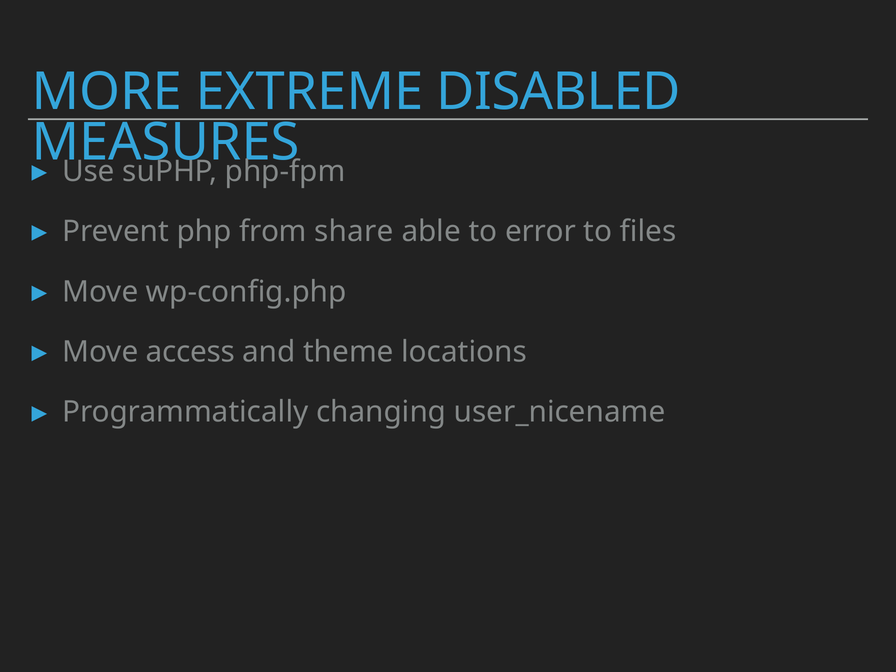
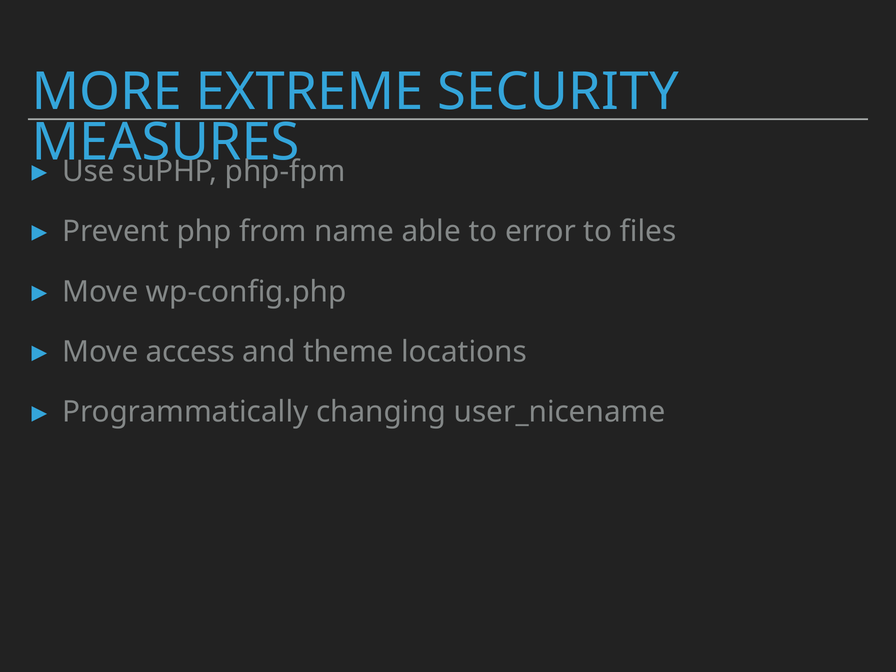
DISABLED: DISABLED -> SECURITY (558, 92)
share: share -> name (354, 231)
